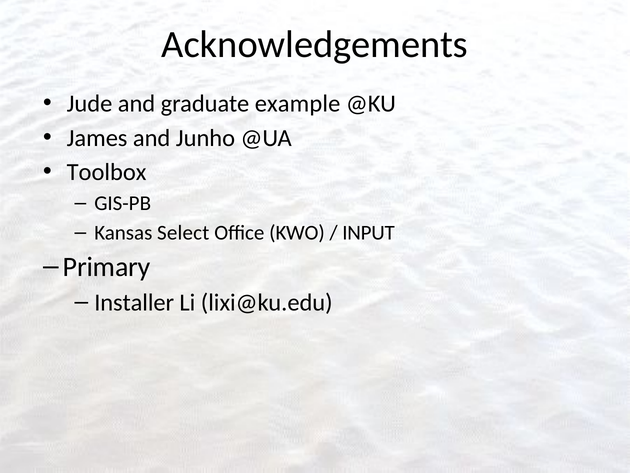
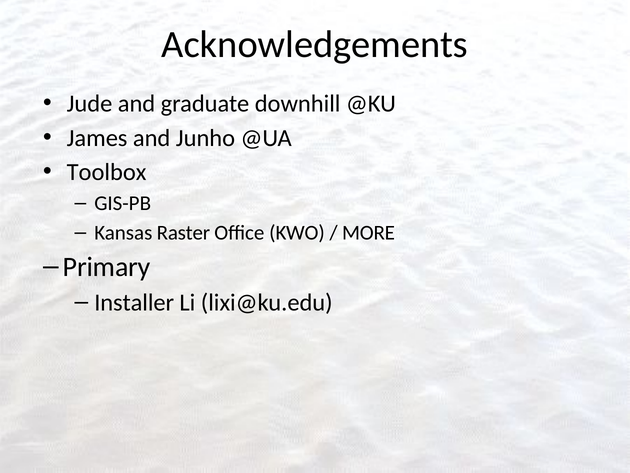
example: example -> downhill (298, 104)
Select: Select -> Raster (183, 233)
INPUT: INPUT -> MORE (369, 233)
